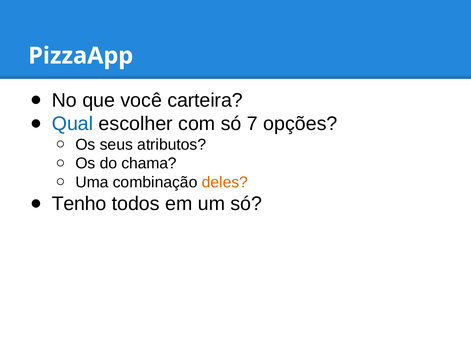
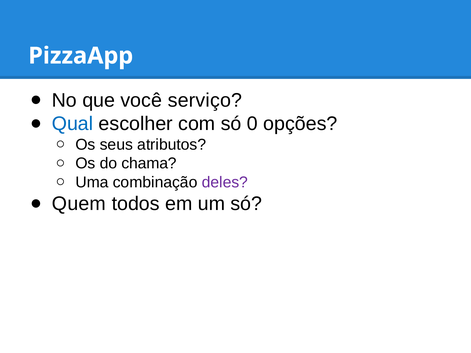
carteira: carteira -> serviço (205, 100)
7: 7 -> 0 (252, 124)
deles colour: orange -> purple (225, 182)
Tenho: Tenho -> Quem (79, 204)
